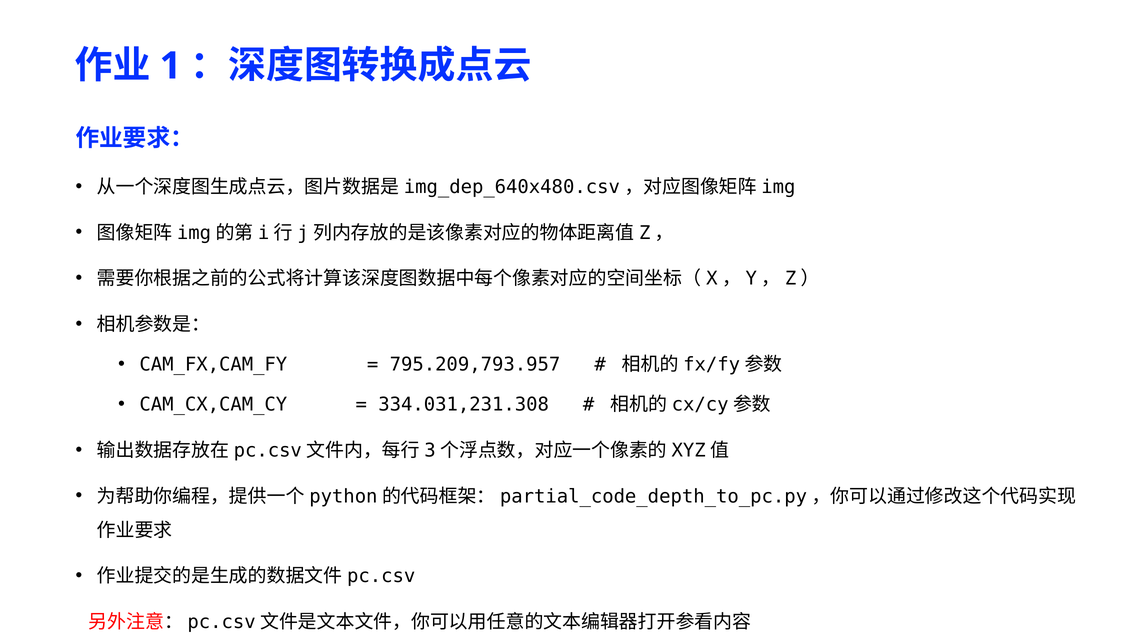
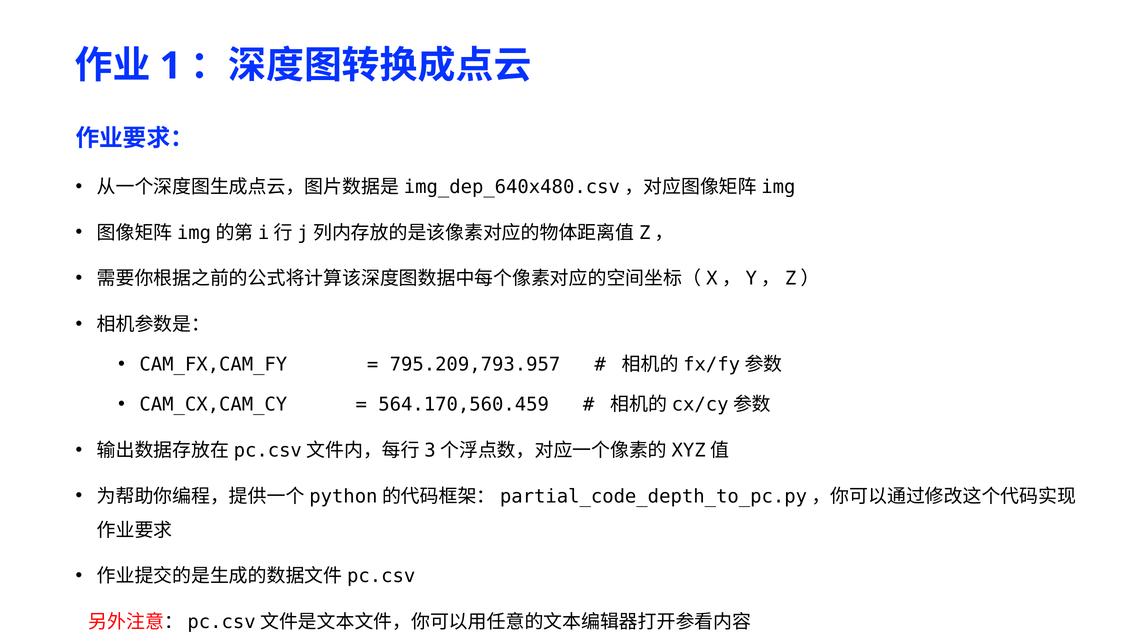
334.031,231.308: 334.031,231.308 -> 564.170,560.459 (464, 405)
